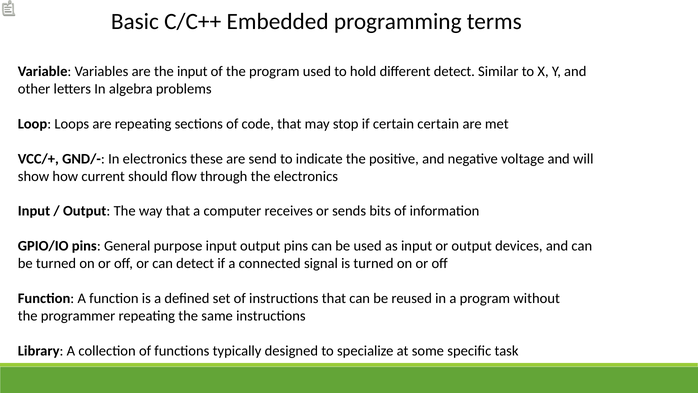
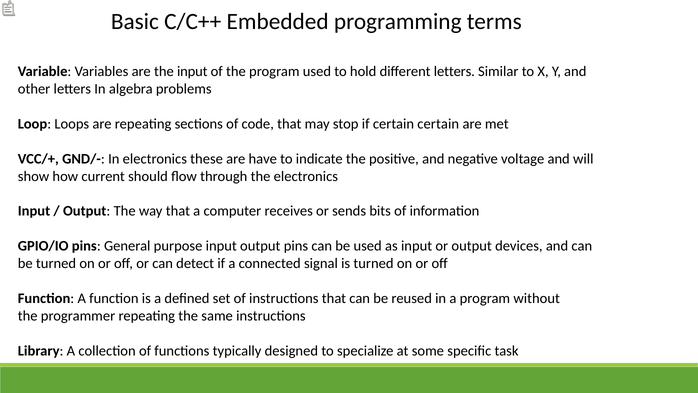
different detect: detect -> letters (454, 71)
send: send -> have (263, 159)
